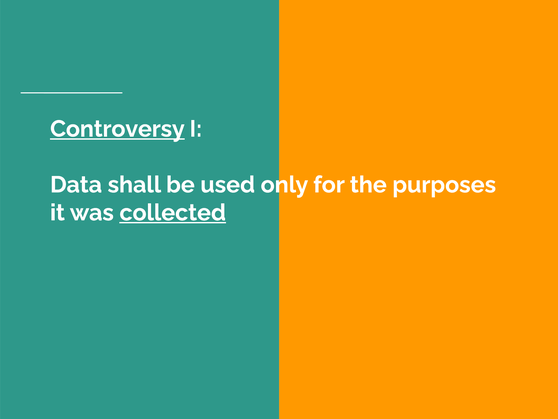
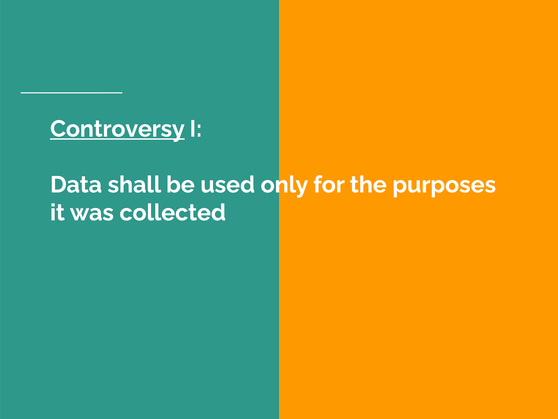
collected underline: present -> none (173, 212)
